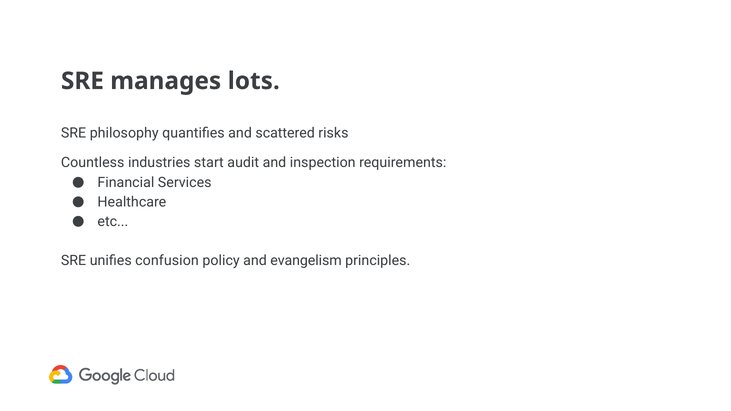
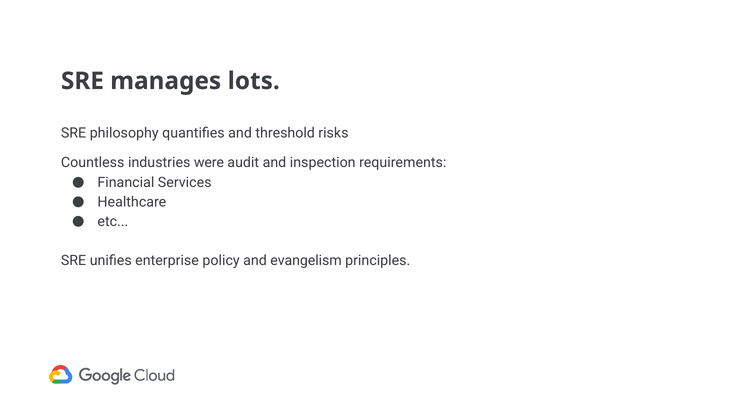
scattered: scattered -> threshold (285, 133)
start: start -> were (209, 163)
confusion: confusion -> enterprise (167, 261)
